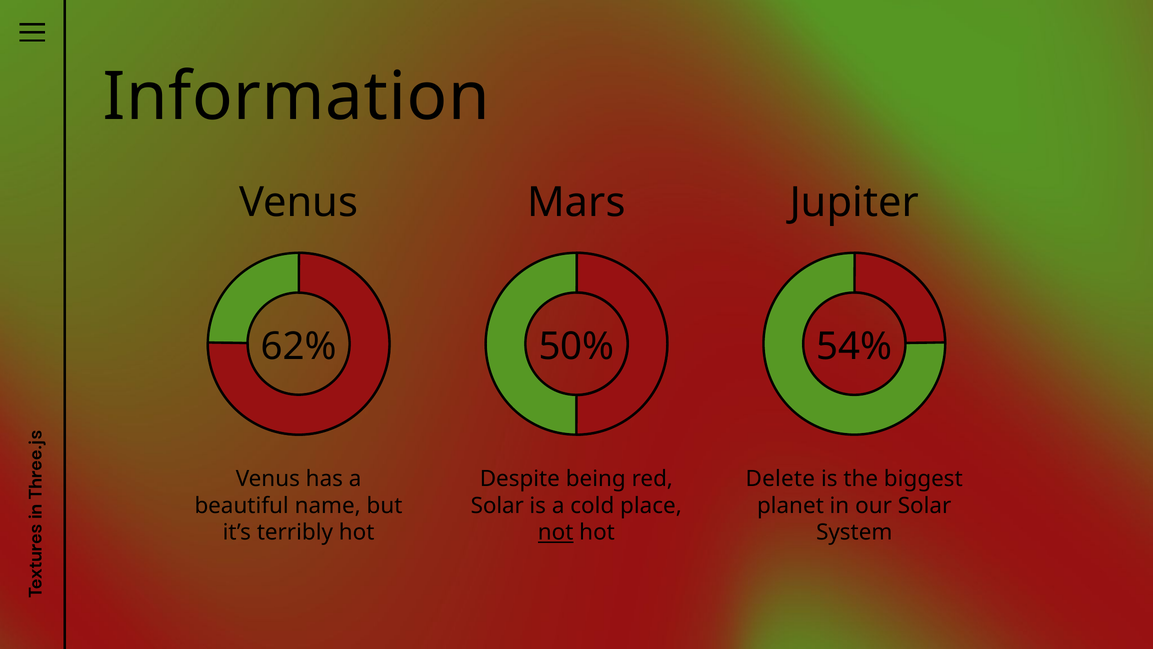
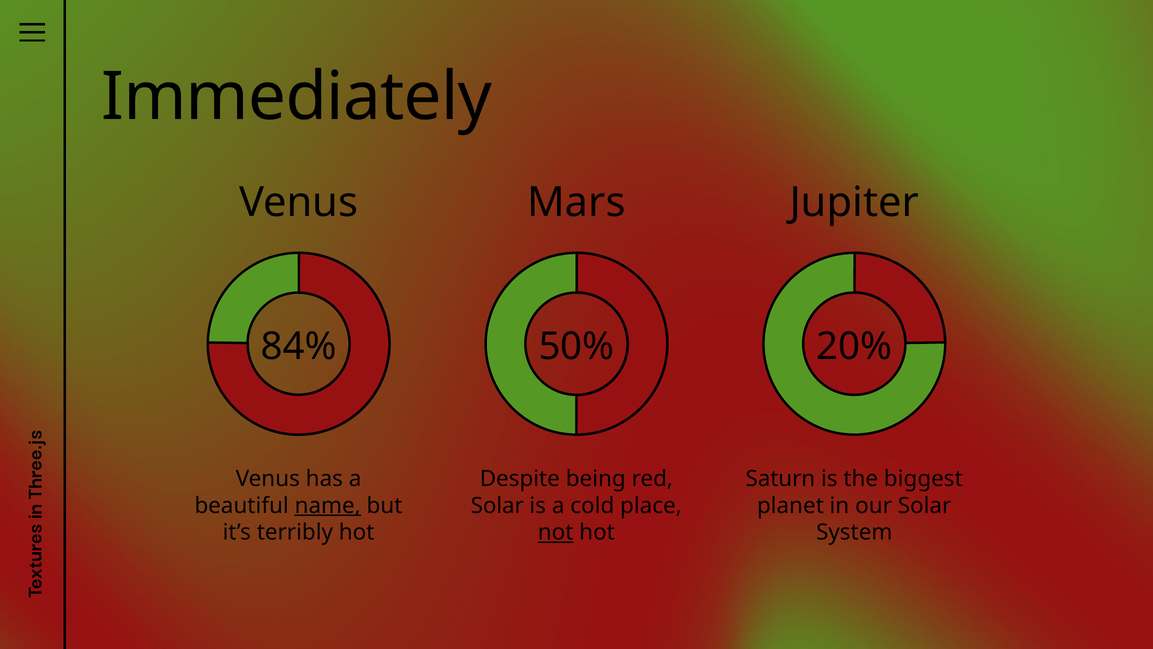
Information: Information -> Immediately (297, 97)
62%: 62% -> 84% (299, 346)
54%: 54% -> 20% (854, 346)
Delete: Delete -> Saturn (780, 478)
name underline: none -> present (328, 505)
